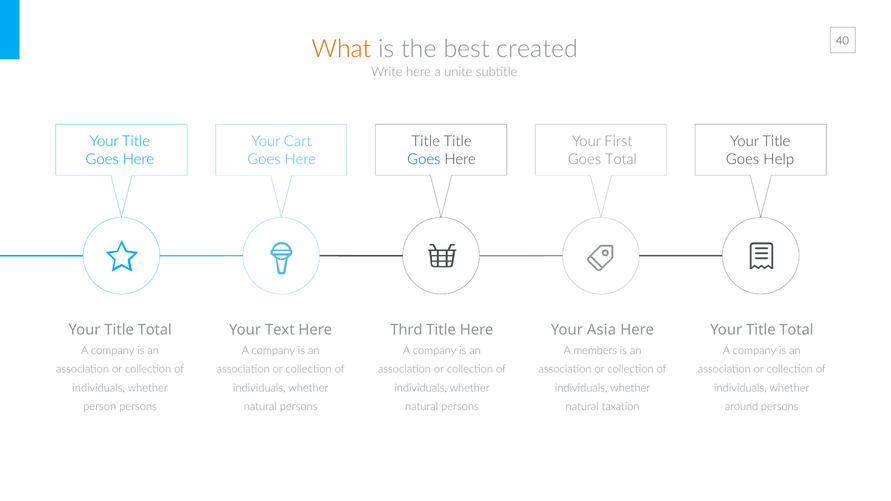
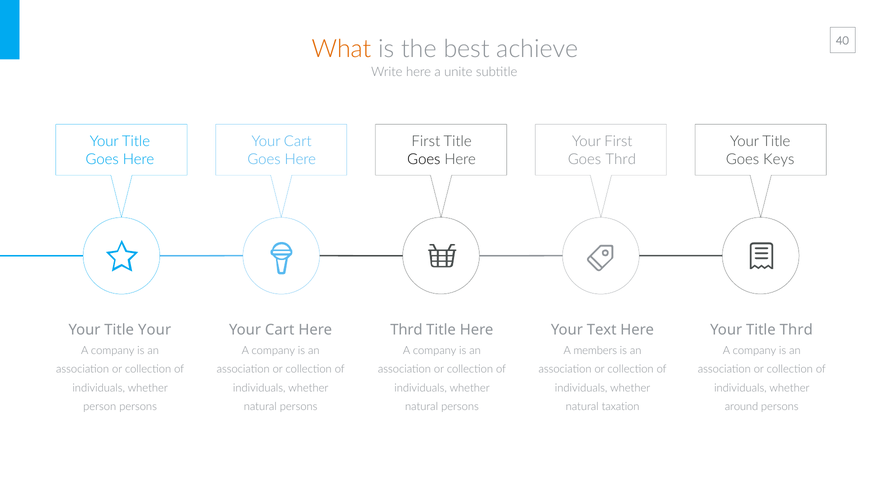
created: created -> achieve (537, 49)
Title: Title -> First (426, 141)
Goes colour: blue -> black (424, 159)
Goes Total: Total -> Thrd (621, 159)
Help: Help -> Keys (779, 159)
Total: Total -> Your (155, 330)
Text: Text -> Cart (280, 330)
Asia: Asia -> Text (602, 330)
Total: Total -> Thrd (796, 330)
